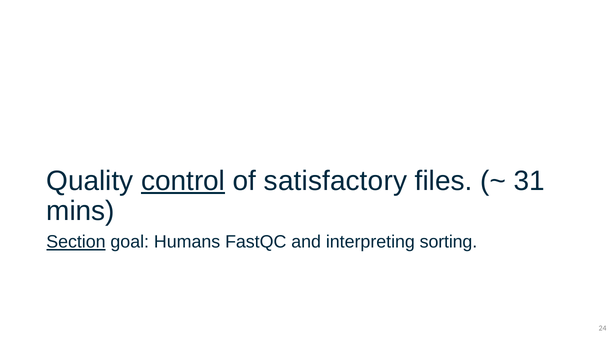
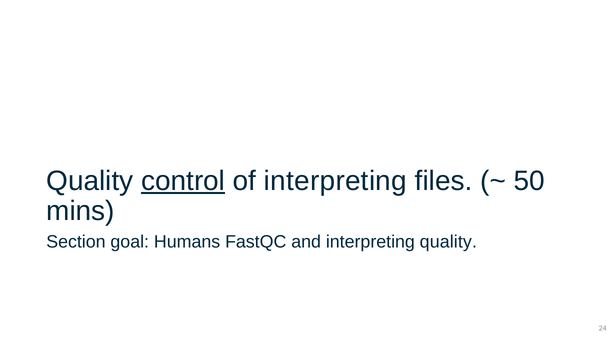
of satisfactory: satisfactory -> interpreting (335, 181)
31: 31 -> 50 (529, 181)
Section underline: present -> none (76, 242)
interpreting sorting: sorting -> quality (448, 242)
